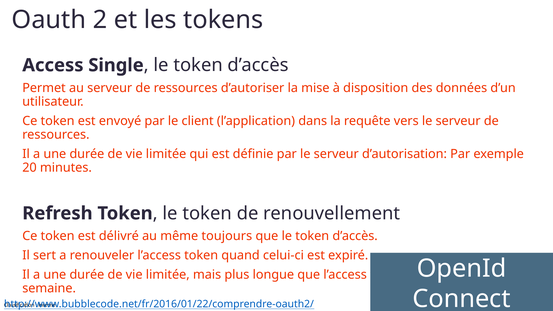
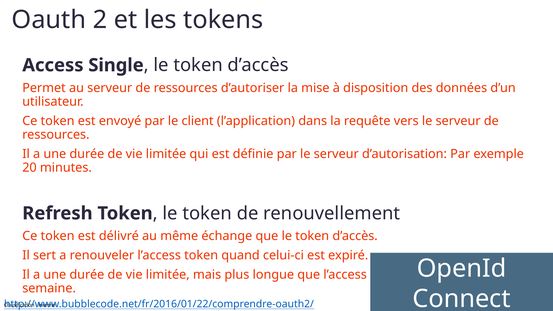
toujours: toujours -> échange (227, 236)
